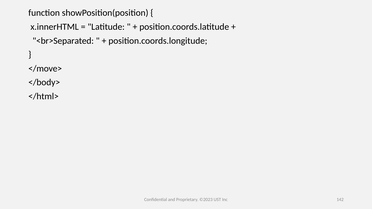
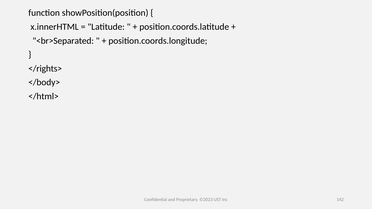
</move>: </move> -> </rights> (45, 69)
